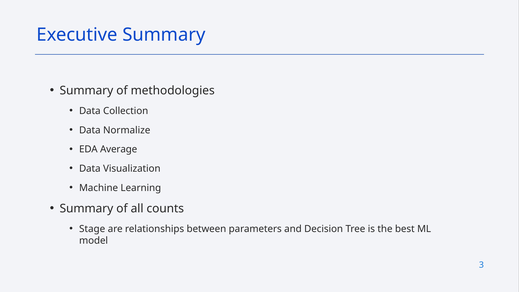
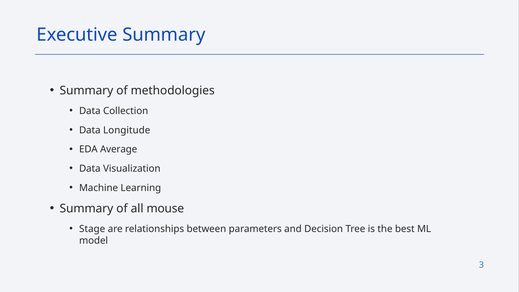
Normalize: Normalize -> Longitude (127, 130)
counts: counts -> mouse (165, 209)
